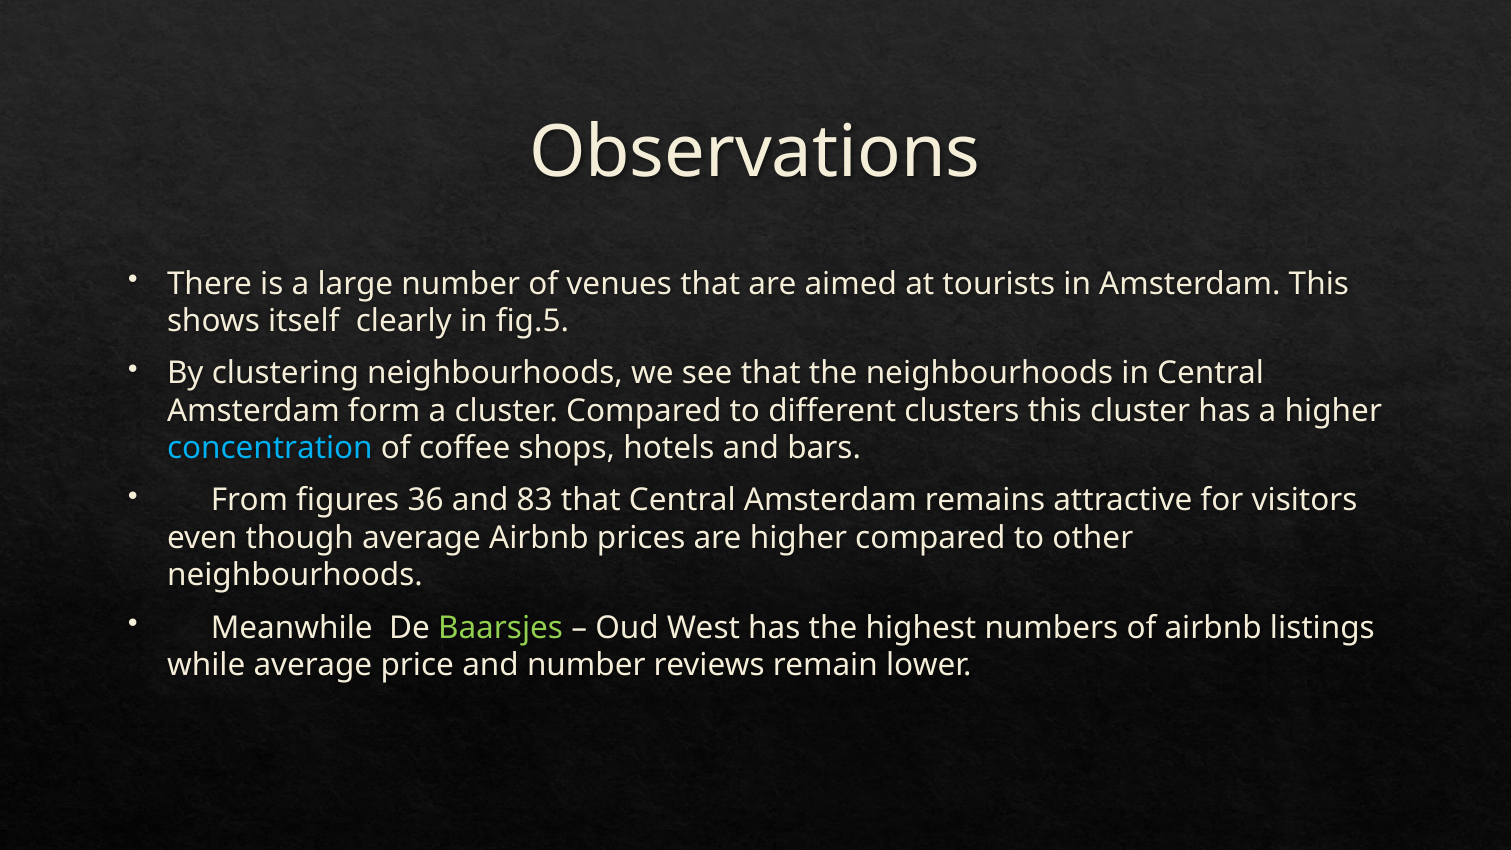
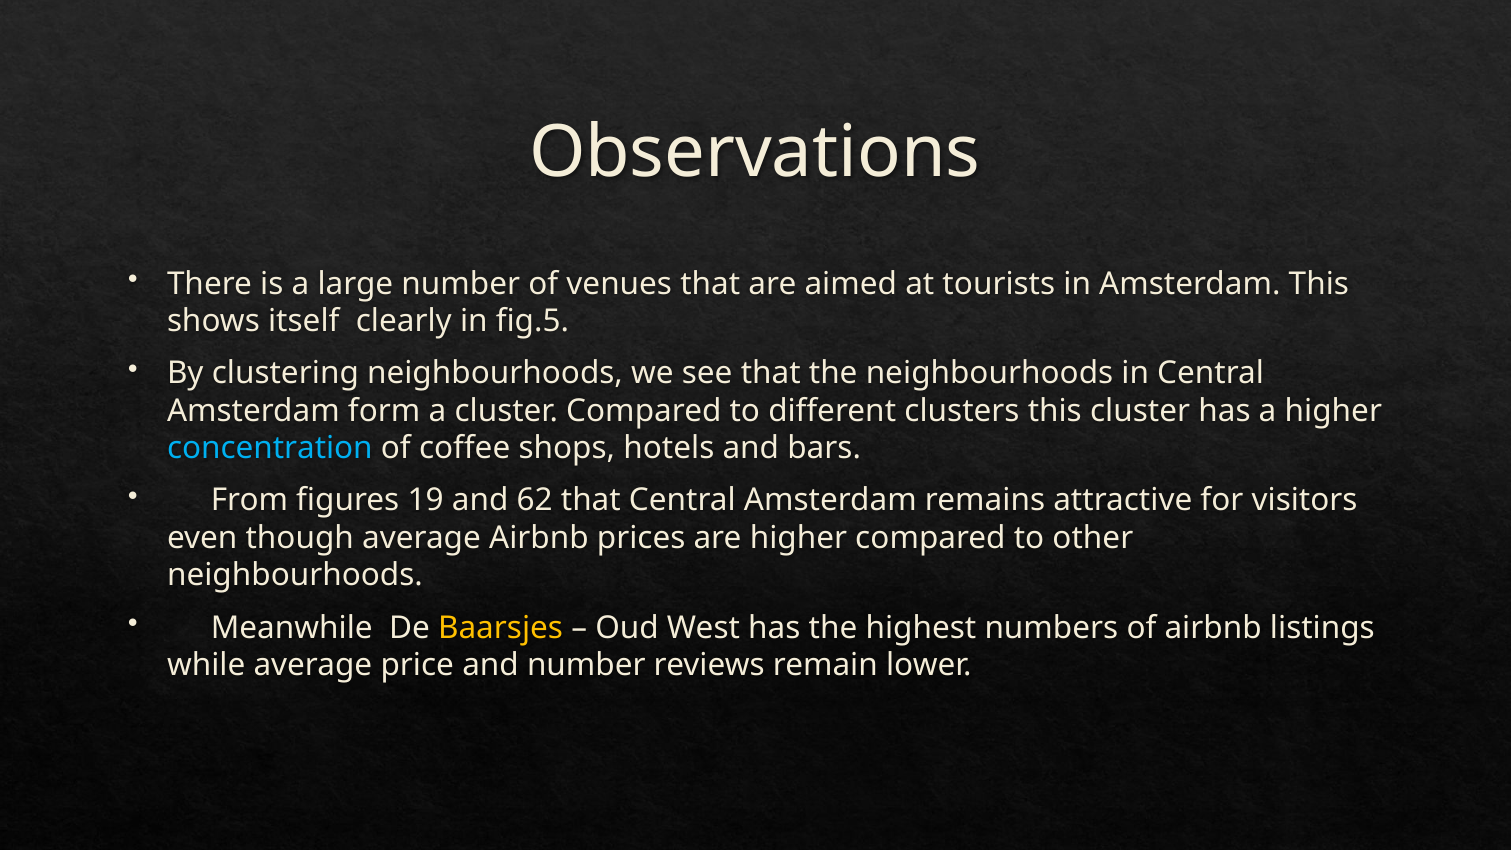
36: 36 -> 19 (426, 501)
83: 83 -> 62 (535, 501)
Baarsjes colour: light green -> yellow (501, 628)
